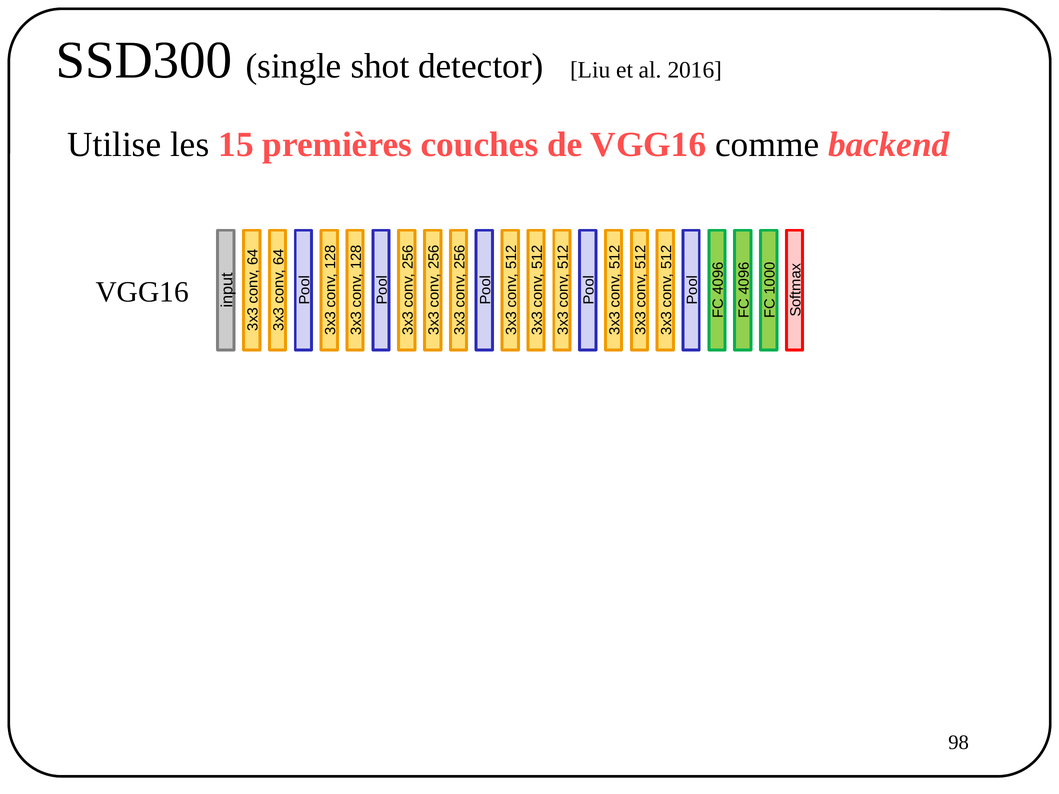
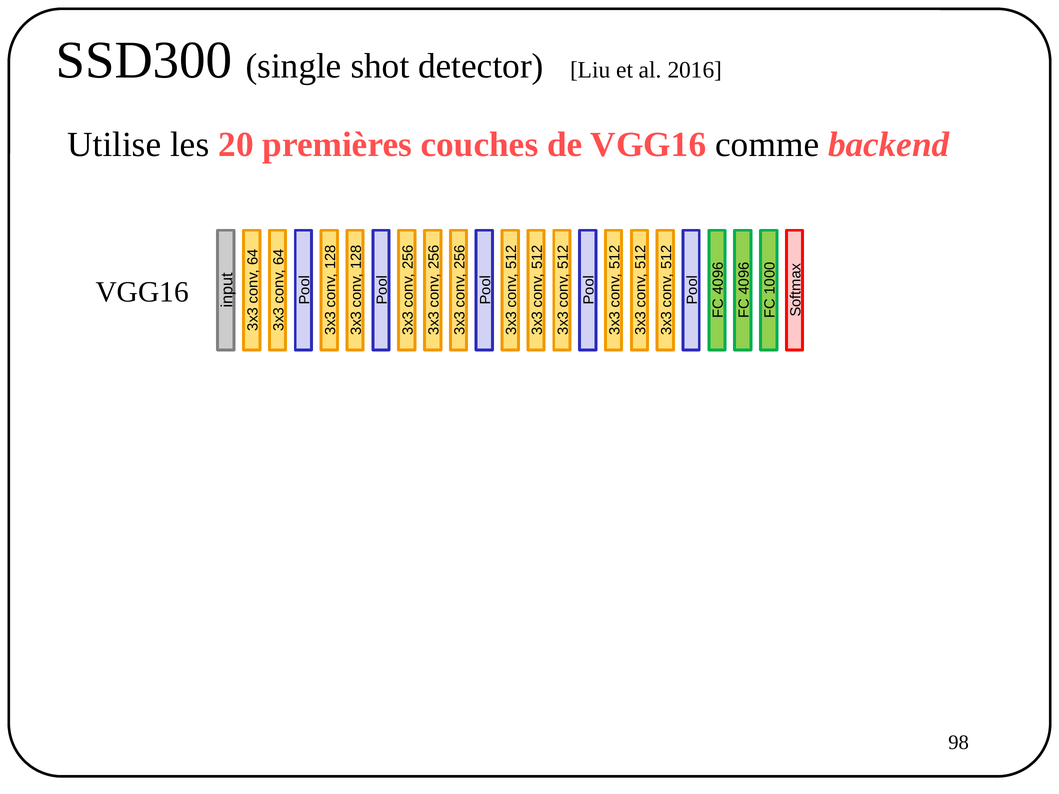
15: 15 -> 20 (236, 144)
